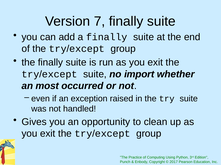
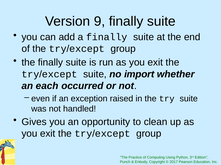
7: 7 -> 9 (100, 21)
most: most -> each (47, 86)
